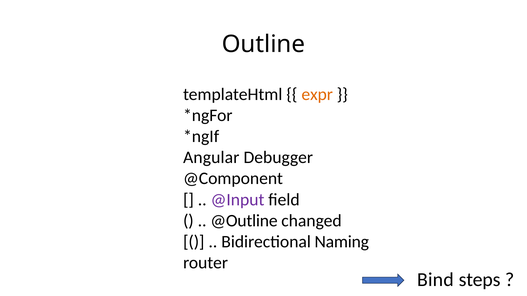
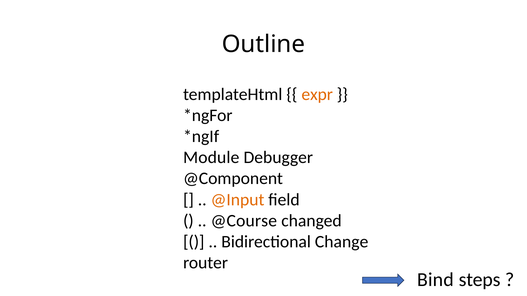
Angular: Angular -> Module (211, 158)
@Input colour: purple -> orange (238, 200)
@Outline: @Outline -> @Course (244, 221)
Naming: Naming -> Change (342, 242)
